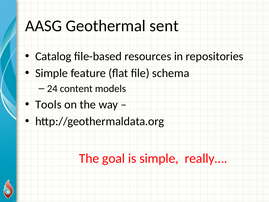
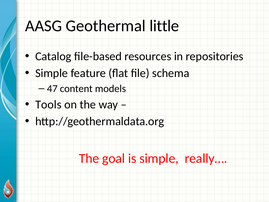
sent: sent -> little (164, 26)
24: 24 -> 47 (52, 89)
